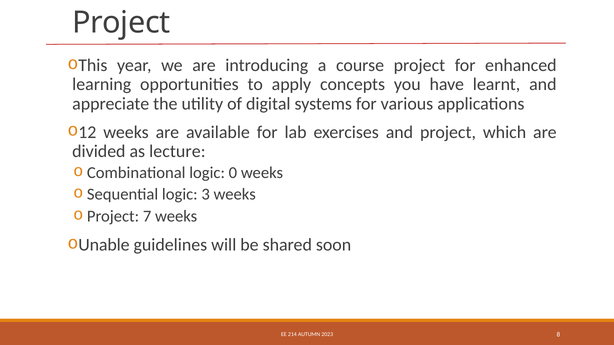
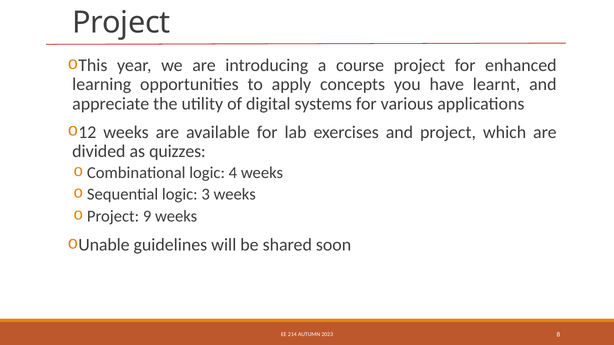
lecture: lecture -> quizzes (177, 152)
0: 0 -> 4 (233, 173)
7: 7 -> 9 (147, 216)
